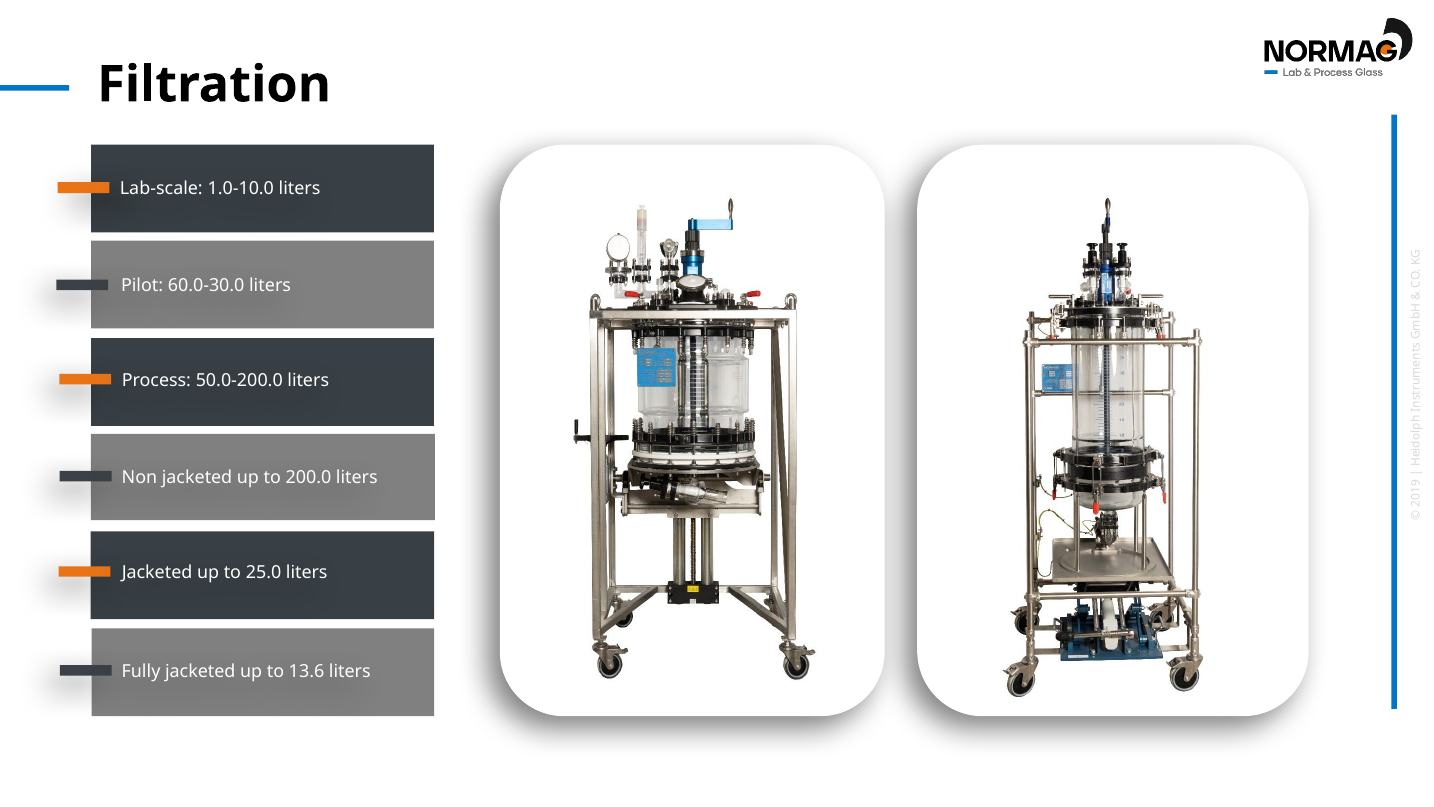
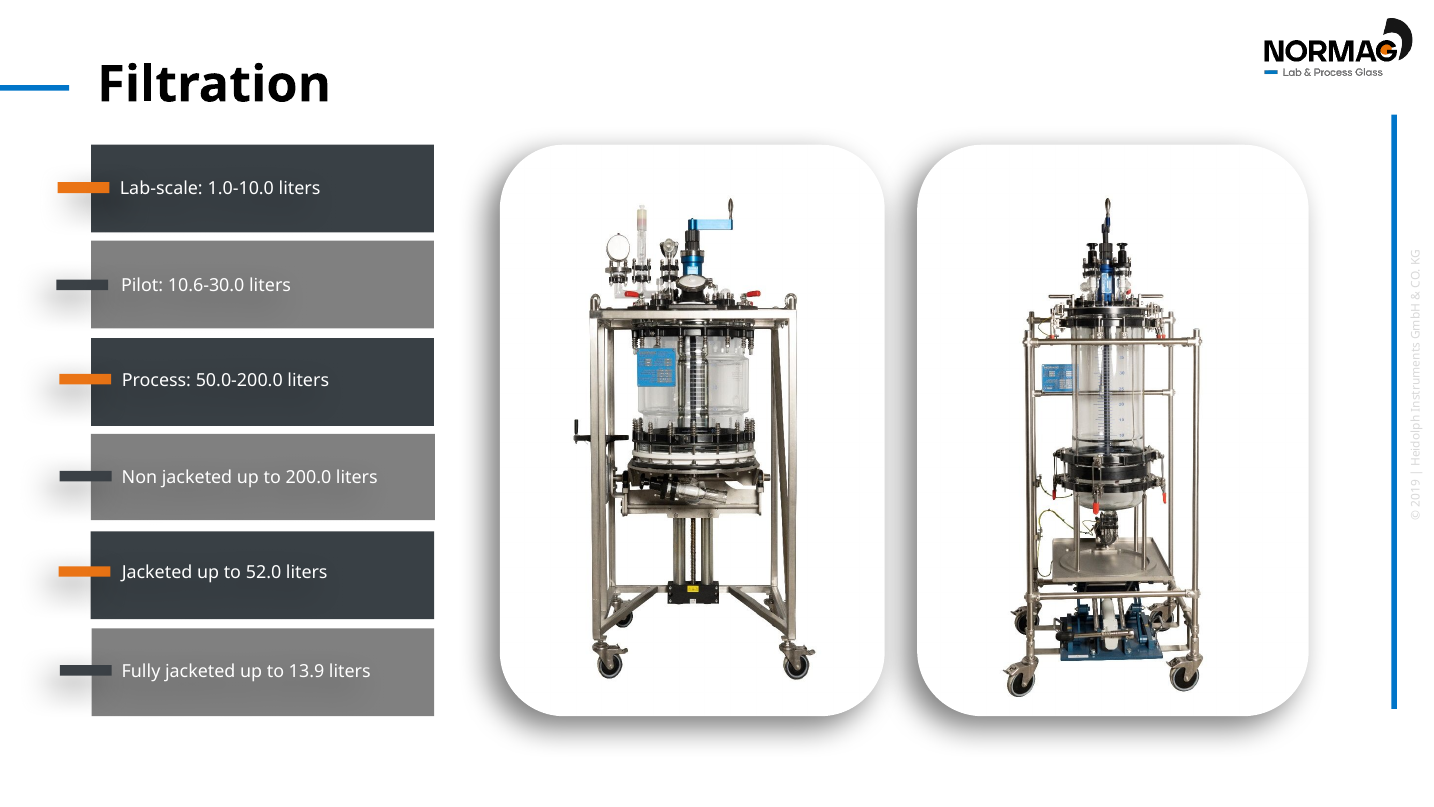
60.0-30.0: 60.0-30.0 -> 10.6-30.0 (206, 286)
25.0: 25.0 -> 52.0 (264, 573)
13.6: 13.6 -> 13.9 (307, 671)
